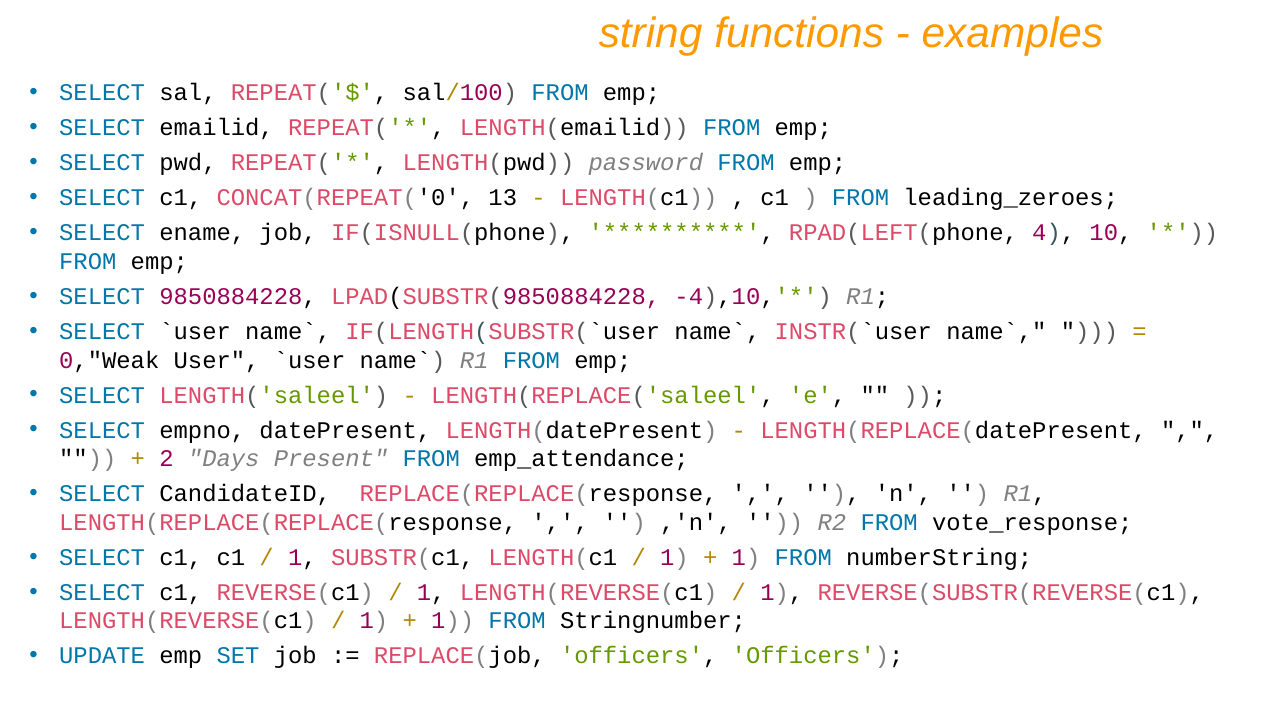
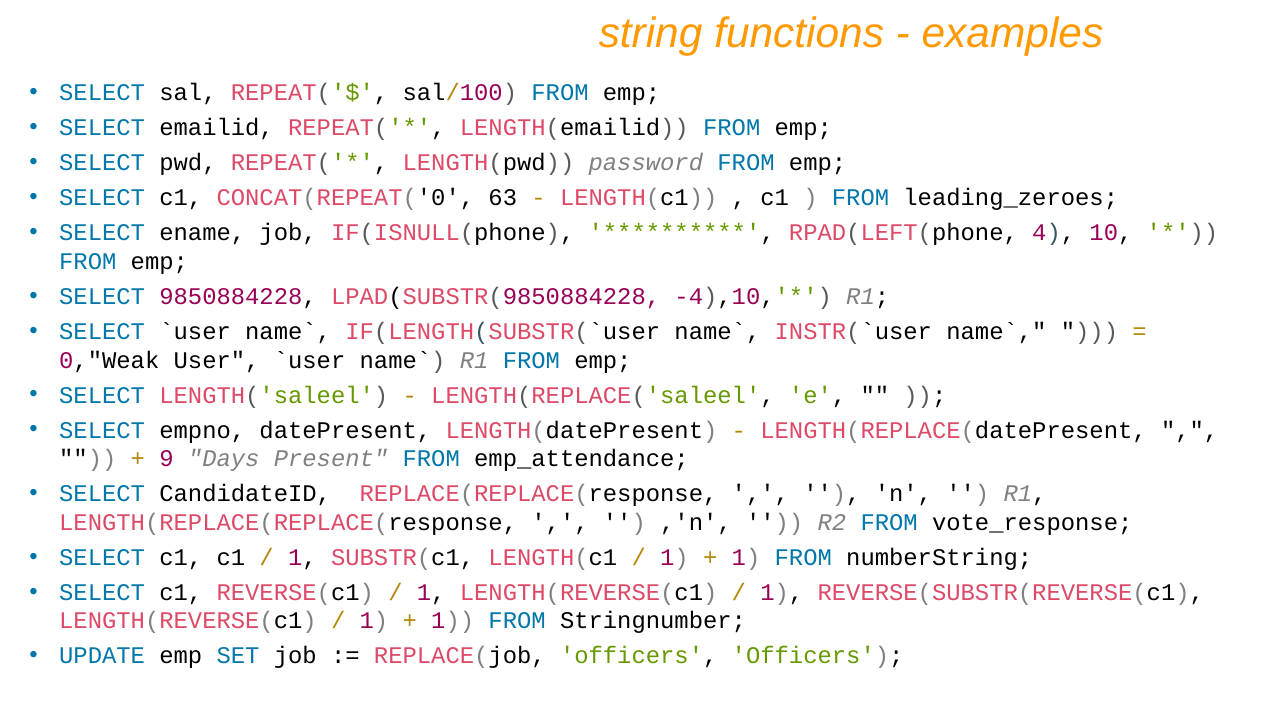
13: 13 -> 63 (503, 198)
2: 2 -> 9 (166, 458)
